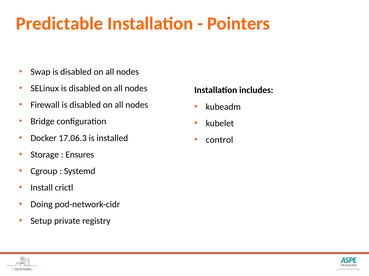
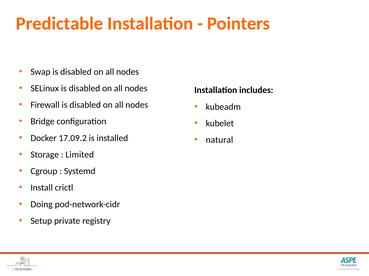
17.06.3: 17.06.3 -> 17.09.2 (73, 138)
control: control -> natural (219, 140)
Ensures: Ensures -> Limited (80, 155)
